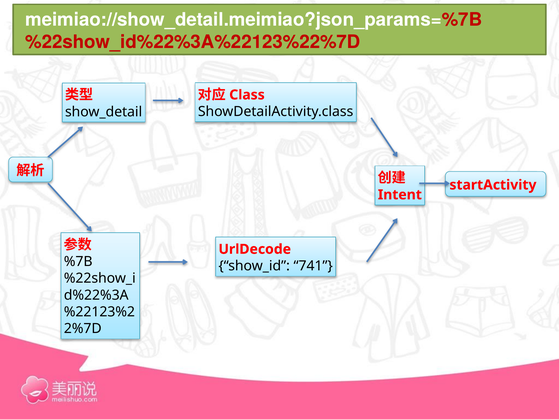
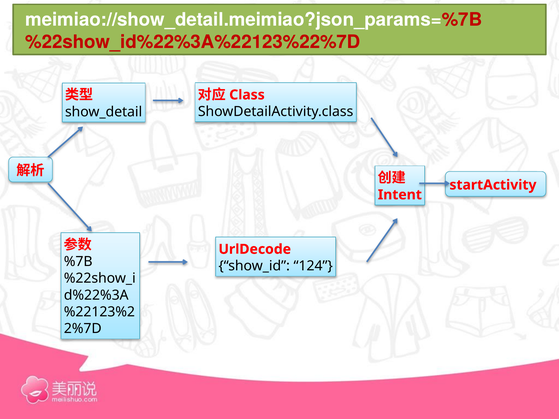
741: 741 -> 124 (313, 266)
